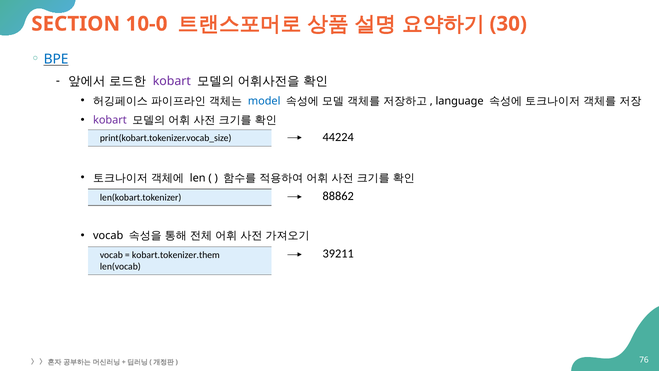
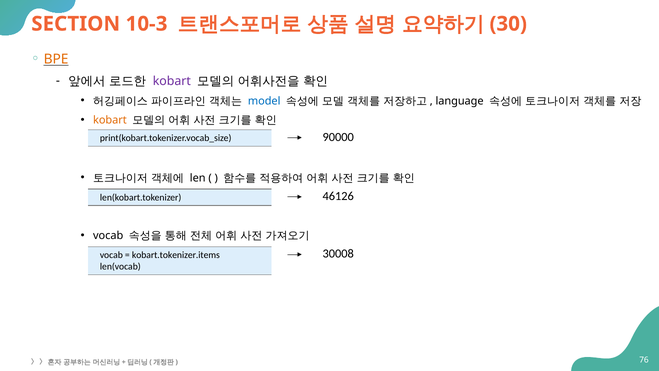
10-0: 10-0 -> 10-3 (147, 24)
BPE colour: blue -> orange (56, 59)
kobart colour: purple -> orange (110, 120)
44224: 44224 -> 90000 (338, 137)
88862: 88862 -> 46126 (338, 196)
39211: 39211 -> 30008 (338, 254)
kobart.tokenizer.them: kobart.tokenizer.them -> kobart.tokenizer.items (176, 255)
